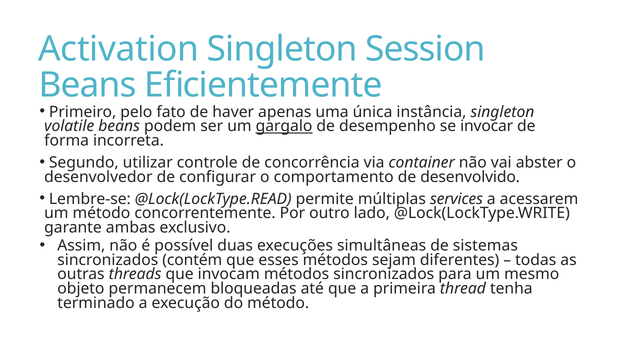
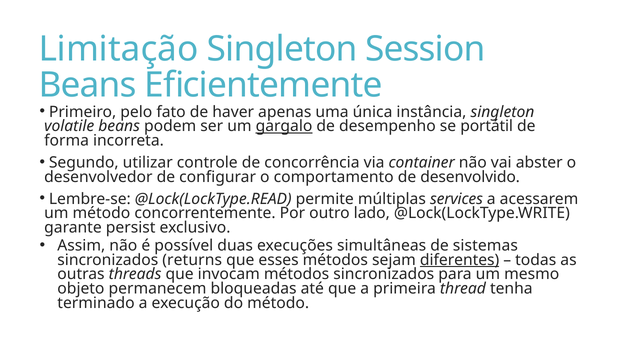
Activation: Activation -> Limitação (119, 49)
invocar: invocar -> portátil (487, 127)
ambas: ambas -> persist (131, 228)
contém: contém -> returns (192, 260)
diferentes underline: none -> present (460, 260)
